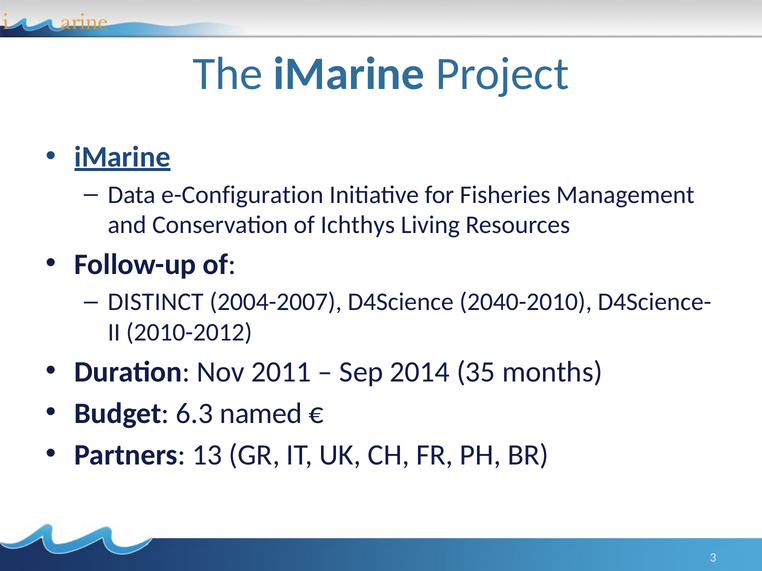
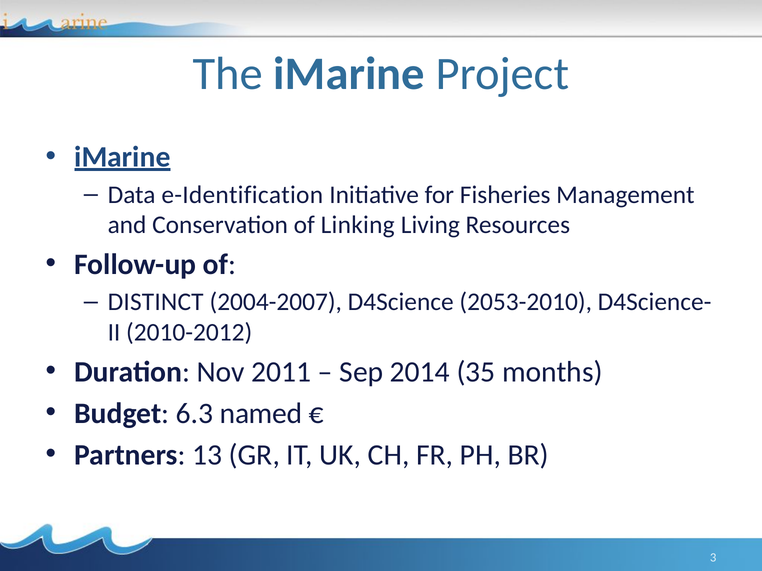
e-Configuration: e-Configuration -> e-Identification (242, 195)
Ichthys: Ichthys -> Linking (358, 225)
2040-2010: 2040-2010 -> 2053-2010 (526, 302)
